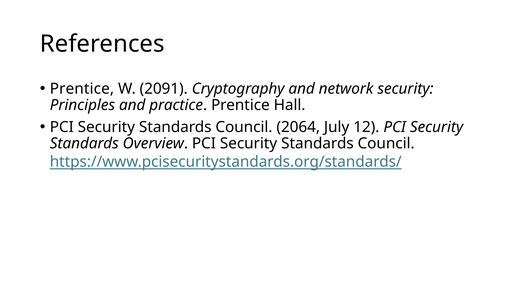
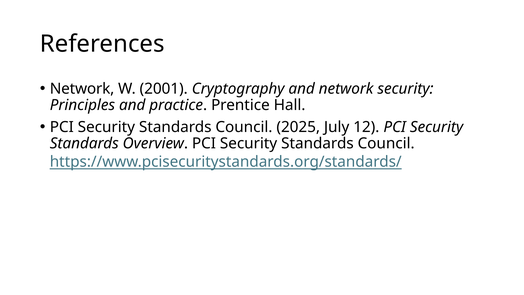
Prentice: Prentice -> Network (82, 89)
2091: 2091 -> 2001 (164, 89)
2064: 2064 -> 2025 (298, 127)
